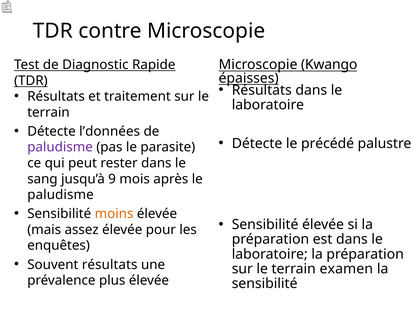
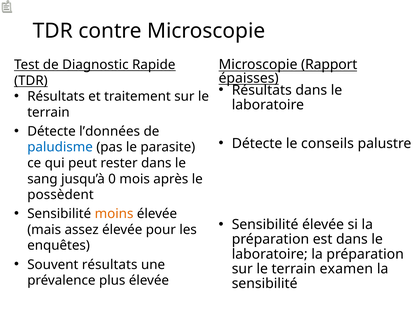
Kwango: Kwango -> Rapport (329, 65)
précédé: précédé -> conseils (327, 144)
paludisme colour: purple -> blue (60, 147)
9: 9 -> 0 (112, 179)
paludisme: paludisme -> possèdent (60, 195)
